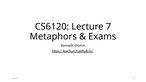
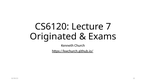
Metaphors: Metaphors -> Originated (53, 36)
